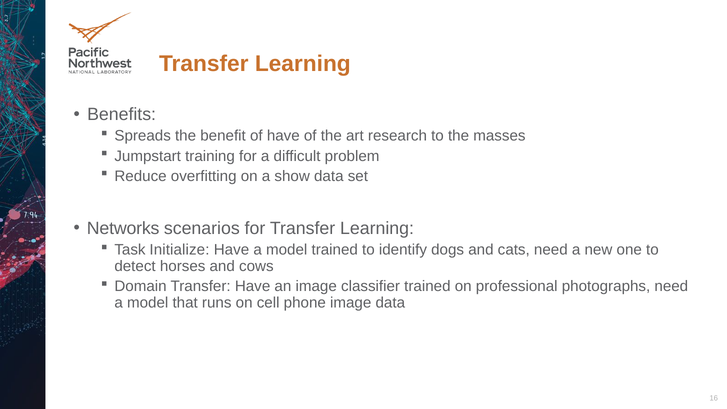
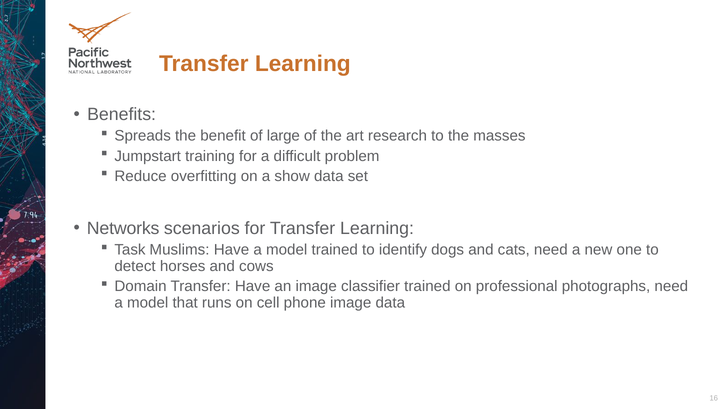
of have: have -> large (283, 136)
Initialize: Initialize -> Muslims (180, 250)
